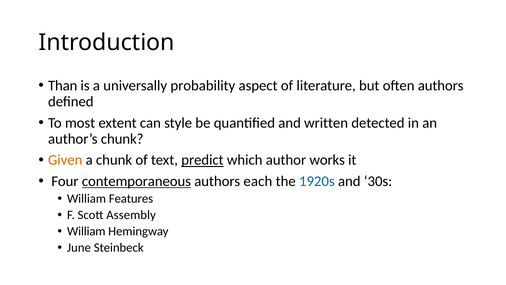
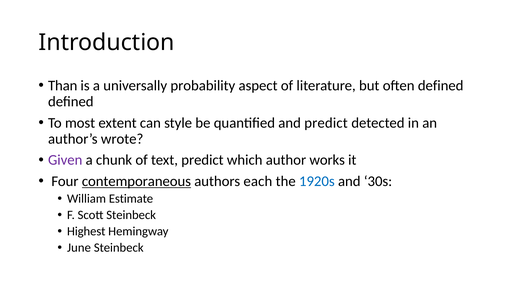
often authors: authors -> defined (441, 86)
and written: written -> predict (326, 123)
author’s chunk: chunk -> wrote (122, 139)
Given colour: orange -> purple (65, 160)
predict underline: present -> none (202, 160)
Features: Features -> Estimate (131, 199)
Scott Assembly: Assembly -> Steinbeck (131, 215)
William: William -> Highest (86, 231)
